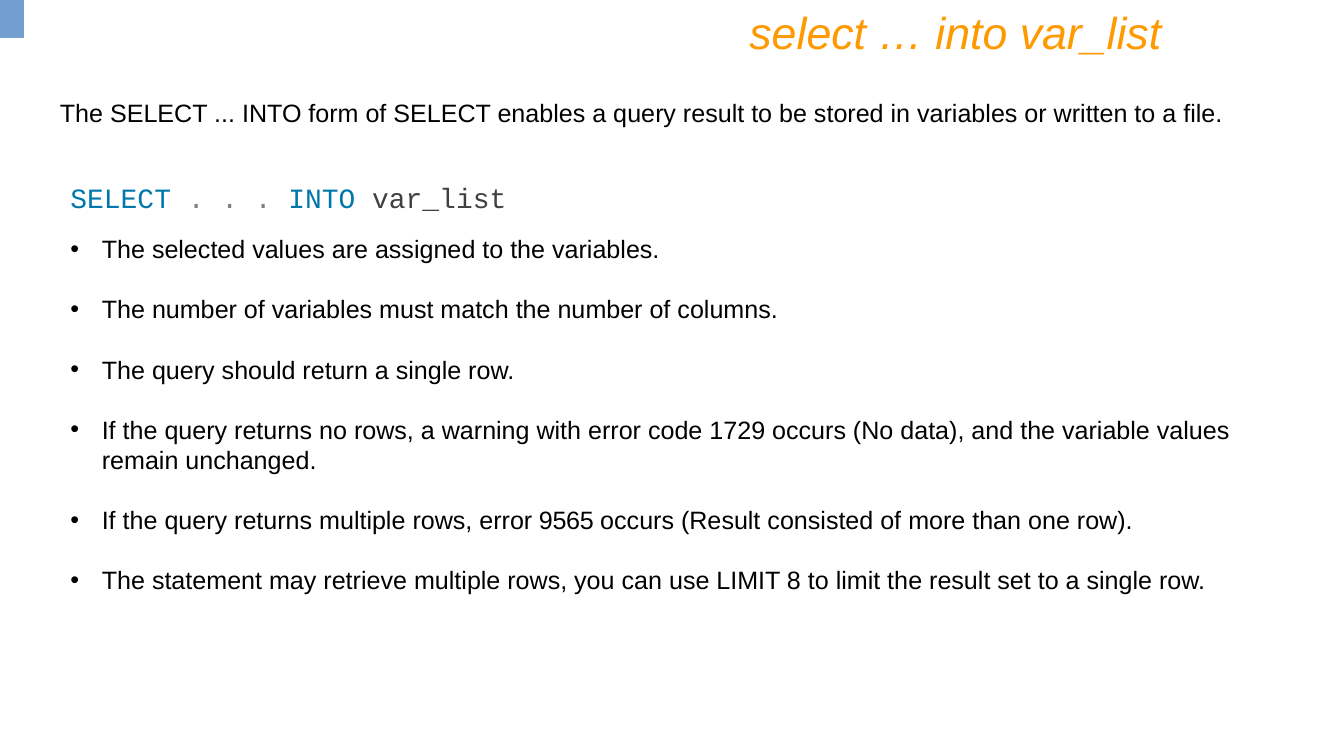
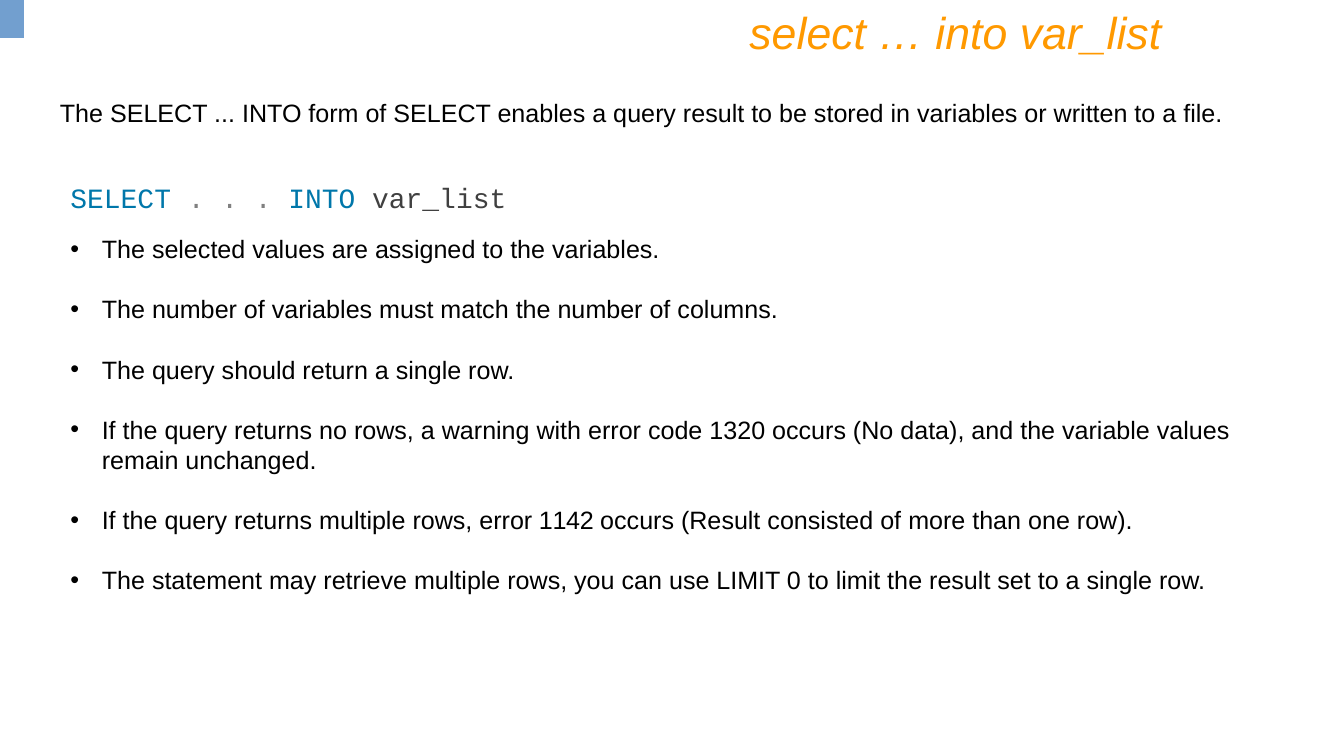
1729: 1729 -> 1320 (737, 431)
9565: 9565 -> 1142 (566, 522)
8: 8 -> 0 (794, 582)
